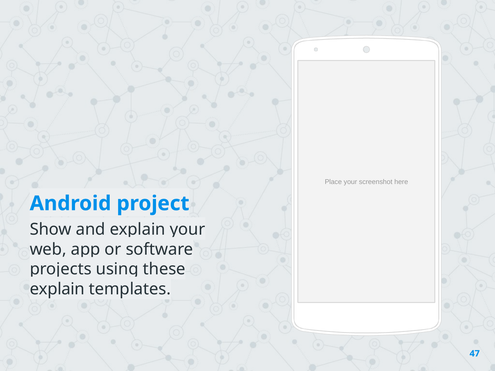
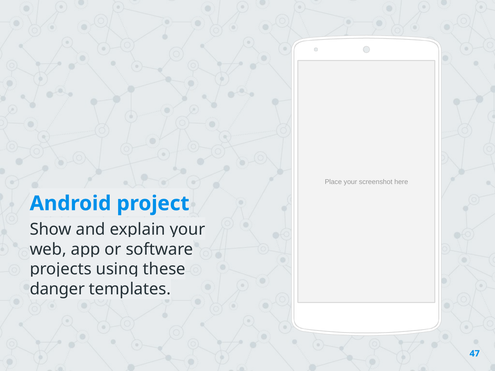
explain: explain -> danger (57, 289)
